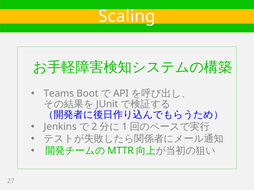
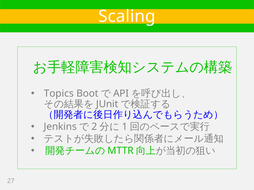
Teams: Teams -> Topics (59, 94)
